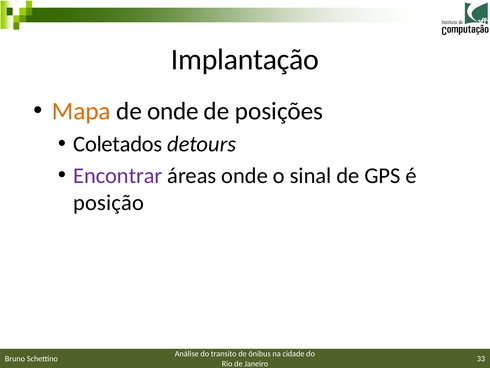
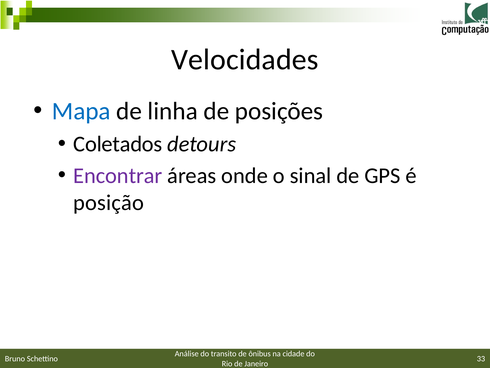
Implantação: Implantação -> Velocidades (245, 60)
Mapa colour: orange -> blue (81, 111)
de onde: onde -> linha (173, 111)
